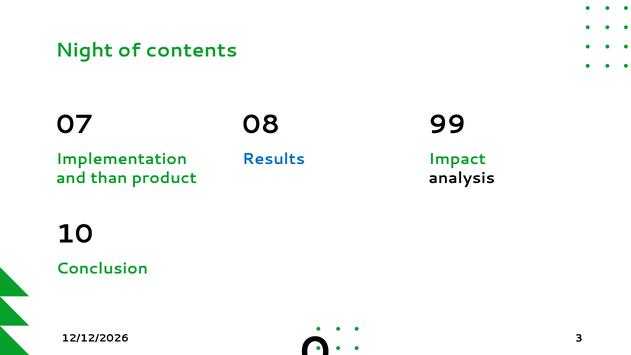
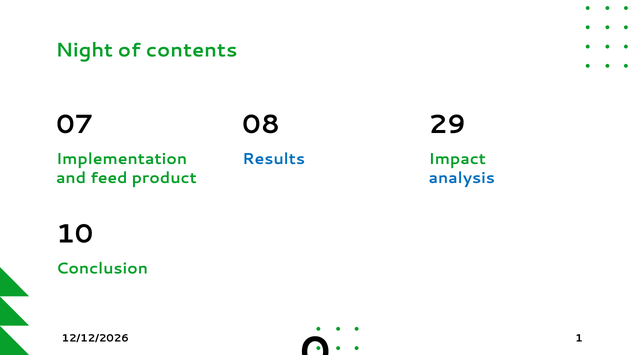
99: 99 -> 29 (447, 125)
than: than -> feed (109, 178)
analysis colour: black -> blue (462, 178)
3: 3 -> 1 (579, 338)
